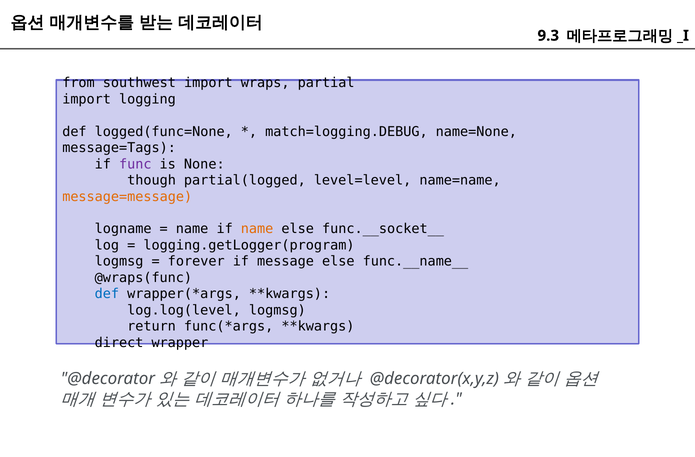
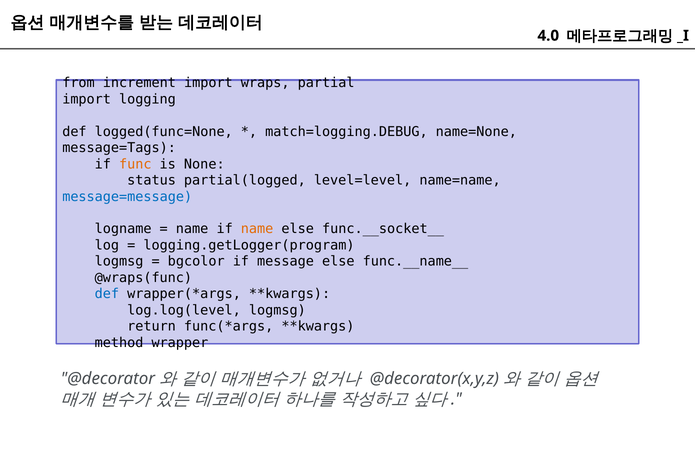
9.3: 9.3 -> 4.0 (548, 36)
southwest: southwest -> increment (139, 83)
func colour: purple -> orange (135, 164)
though: though -> status (152, 180)
message=message colour: orange -> blue (127, 196)
forever: forever -> bgcolor (196, 261)
direct: direct -> method (119, 342)
